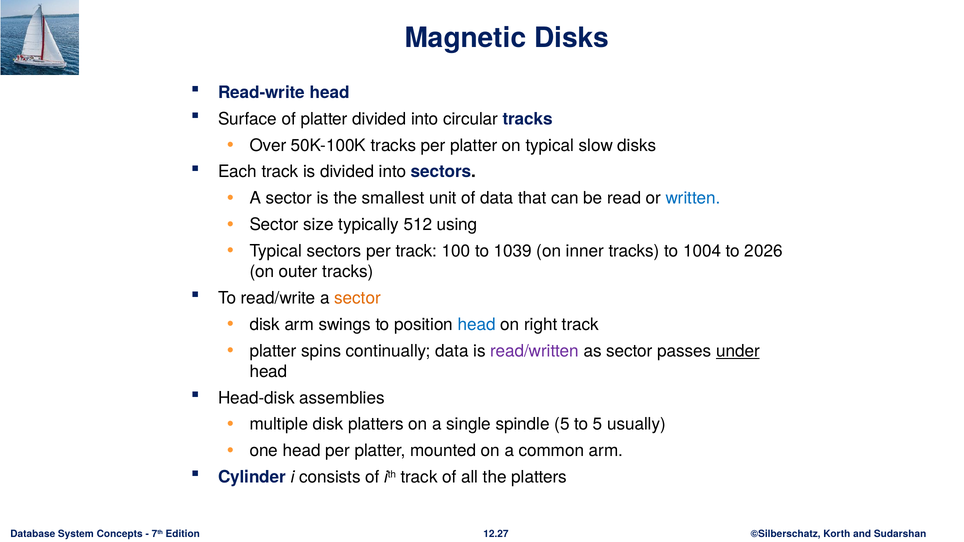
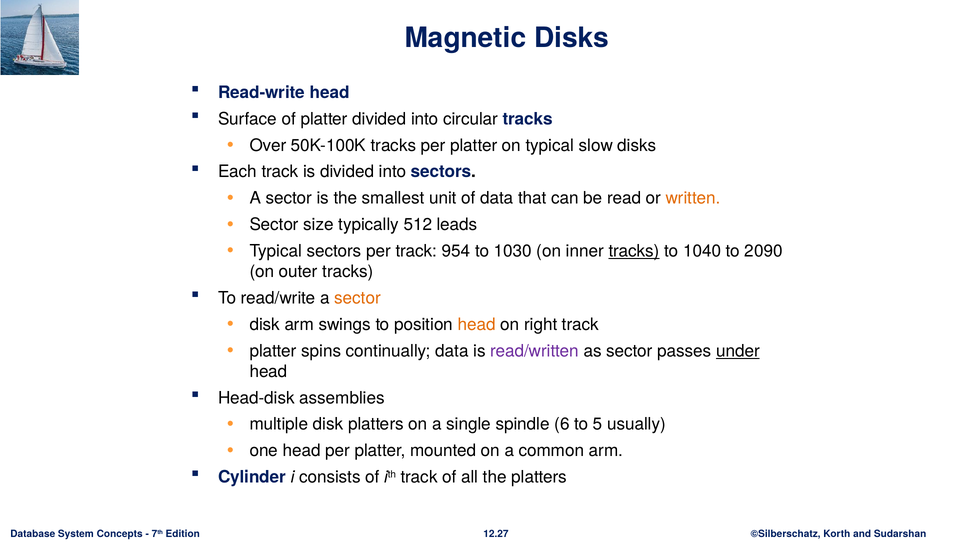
written colour: blue -> orange (693, 198)
using: using -> leads (457, 225)
100: 100 -> 954 (456, 251)
1039: 1039 -> 1030 (513, 251)
tracks underline: none -> present (634, 251)
1004: 1004 -> 1040 (702, 251)
2026: 2026 -> 2090 (764, 251)
head colour: blue -> orange (477, 325)
spindle 5: 5 -> 6 (562, 424)
